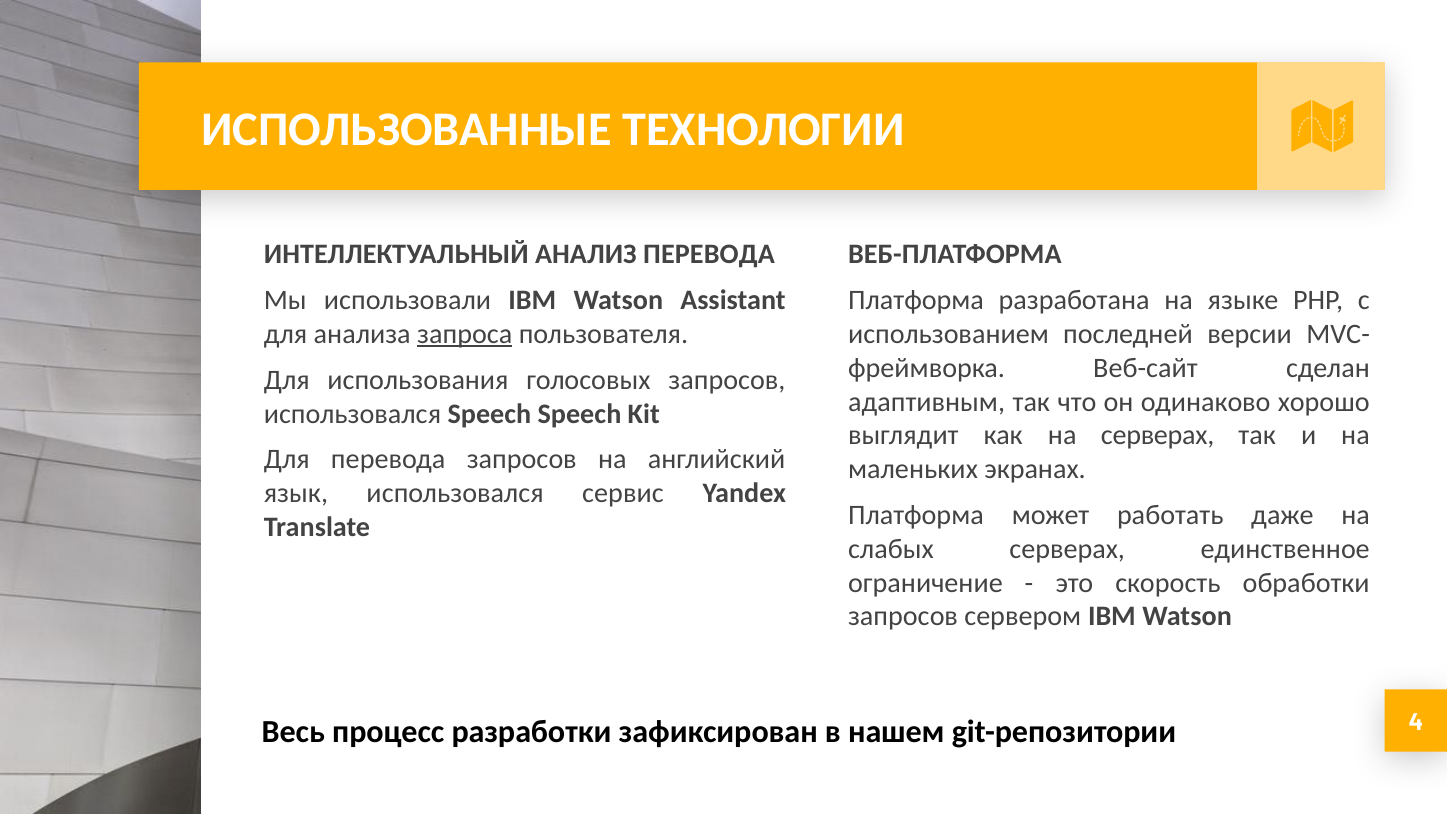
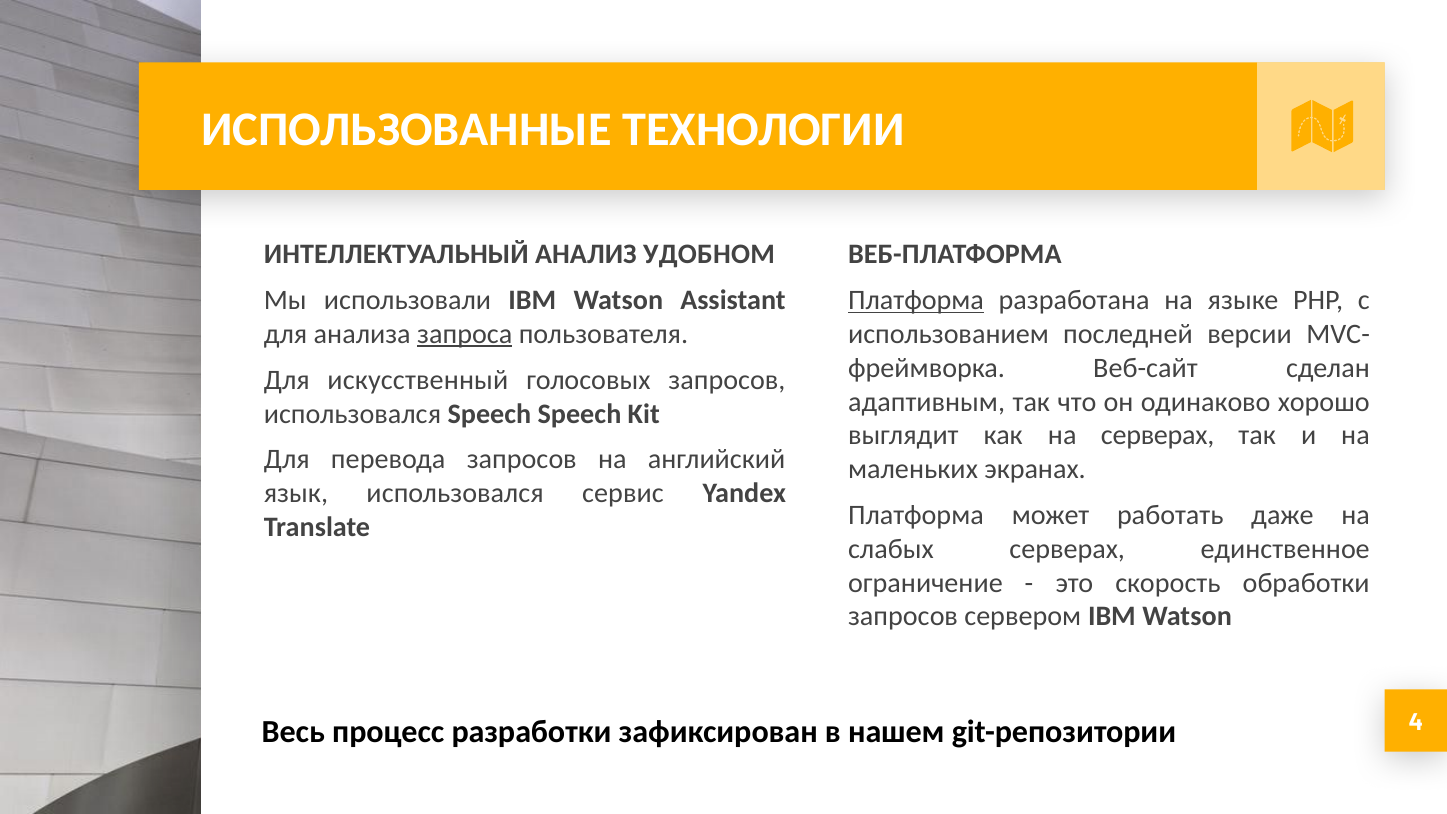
АНАЛИЗ ПЕРЕВОДА: ПЕРЕВОДА -> УДОБНОМ (709, 255)
Платформа underline: none -> present (916, 300)
использования: использования -> искусственный (418, 380)
